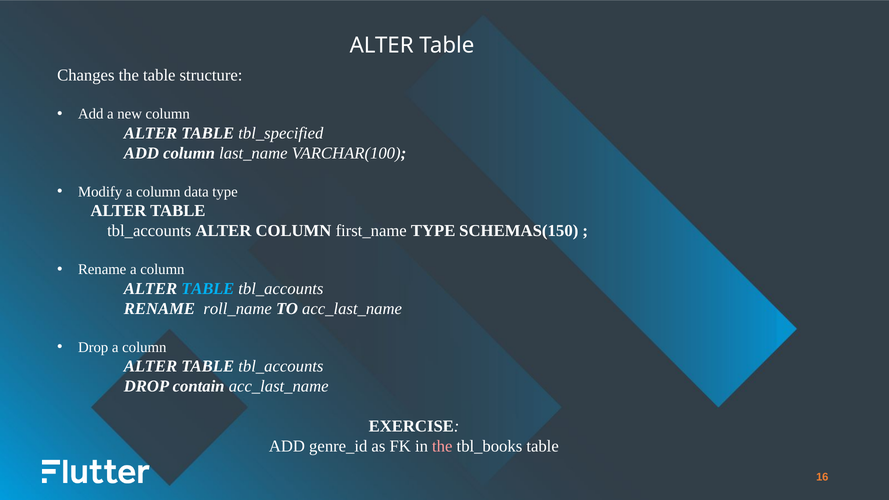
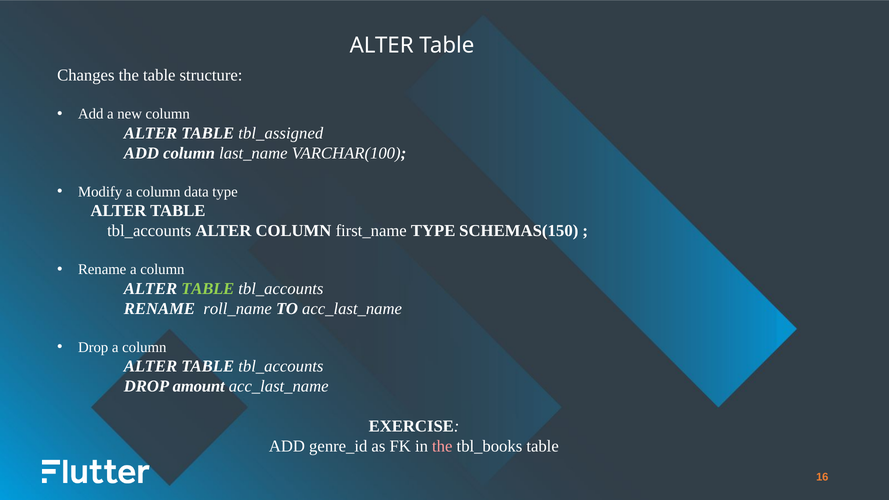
tbl_specified: tbl_specified -> tbl_assigned (281, 133)
TABLE colour: light blue -> light green (208, 289)
contain: contain -> amount (199, 386)
